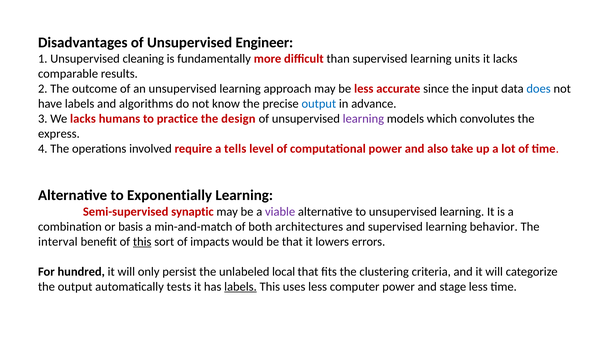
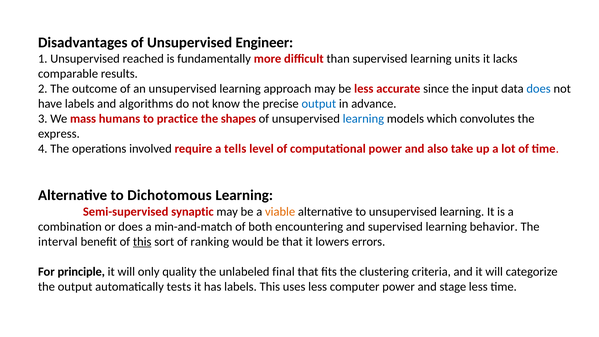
cleaning: cleaning -> reached (143, 59)
We lacks: lacks -> mass (83, 119)
design: design -> shapes (238, 119)
learning colour: purple -> blue (363, 119)
Exponentially: Exponentially -> Dichotomous (170, 195)
viable colour: purple -> orange (280, 212)
or basis: basis -> does (131, 227)
architectures: architectures -> encountering (309, 227)
impacts: impacts -> ranking (210, 242)
hundred: hundred -> principle (81, 272)
persist: persist -> quality (179, 272)
local: local -> final (284, 272)
labels underline: present -> none (240, 287)
